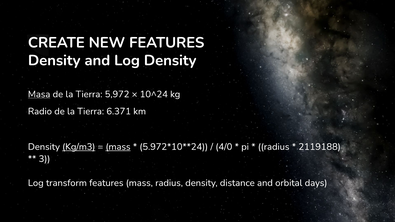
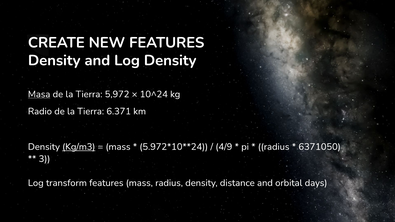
mass underline: present -> none (118, 147)
4/0: 4/0 -> 4/9 (224, 147)
2119188: 2119188 -> 6371050 (320, 147)
